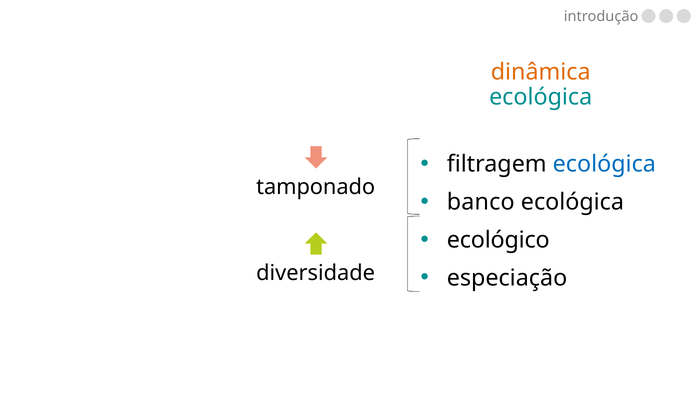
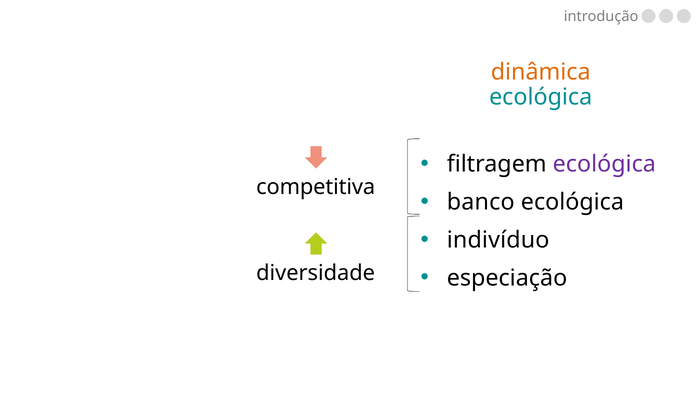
ecológica colour: blue -> purple (604, 164)
tamponado: tamponado -> competitiva (316, 187)
ecológico: ecológico -> indivíduo (498, 240)
